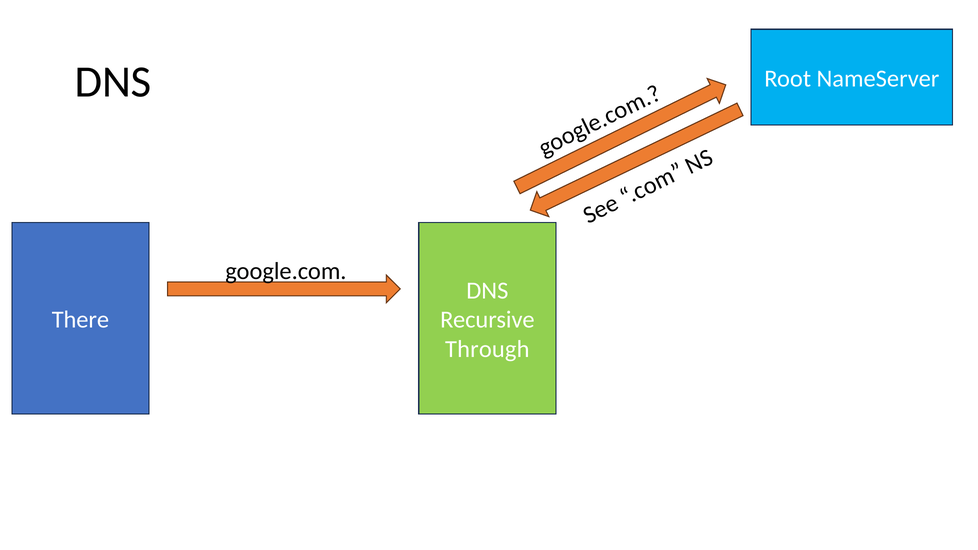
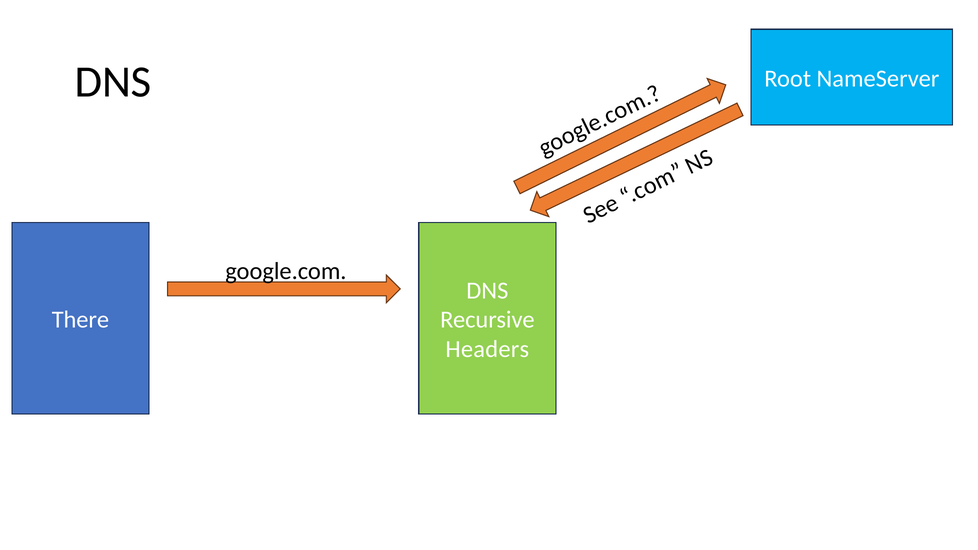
Through: Through -> Headers (487, 349)
